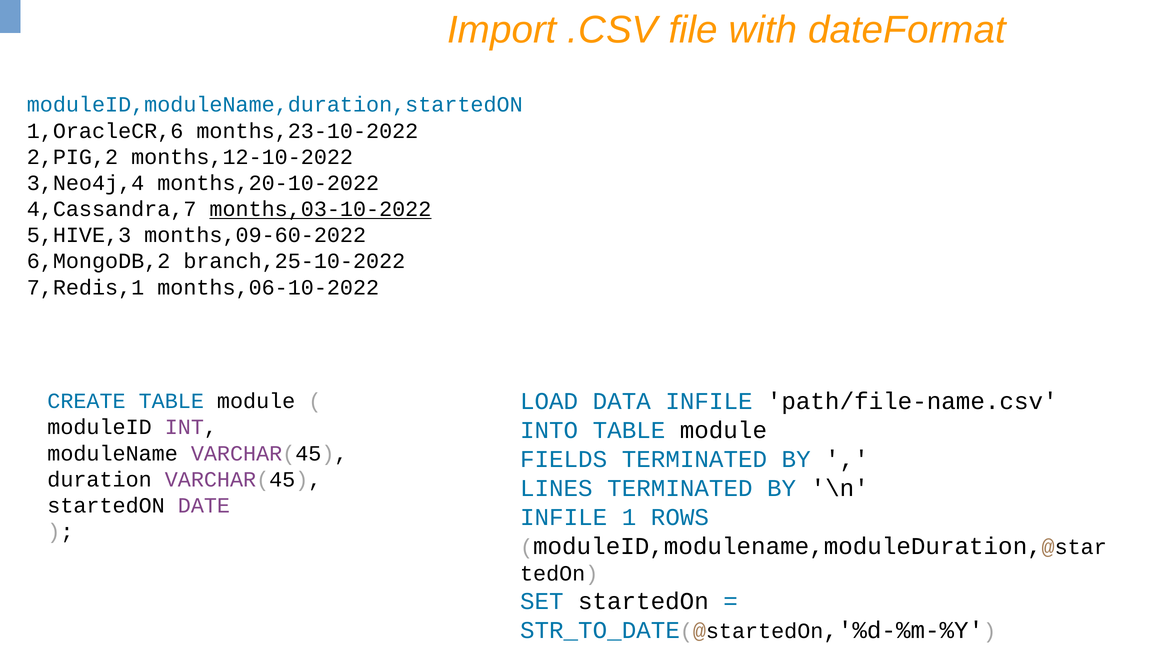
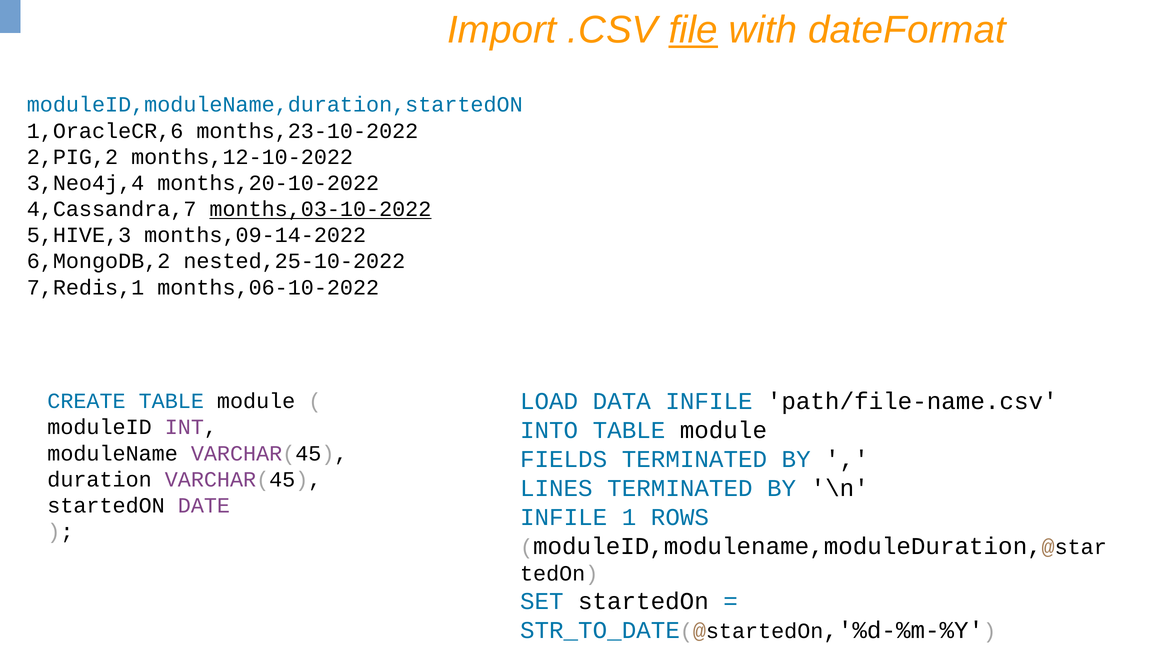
file underline: none -> present (693, 30)
months,09-60-2022: months,09-60-2022 -> months,09-14-2022 (255, 235)
branch,25-10-2022: branch,25-10-2022 -> nested,25-10-2022 (294, 261)
